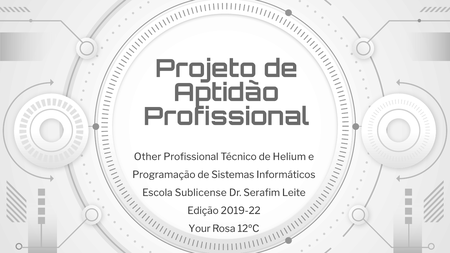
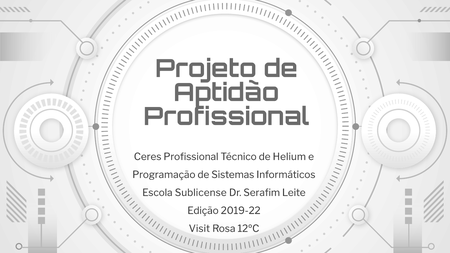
Other: Other -> Ceres (148, 157)
Your: Your -> Visit (199, 229)
